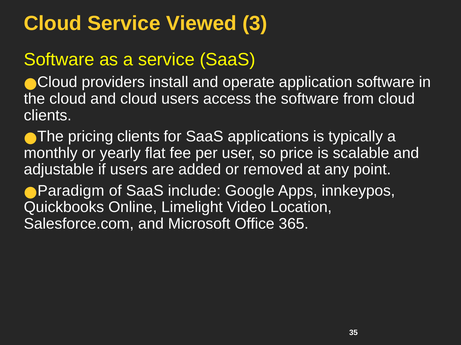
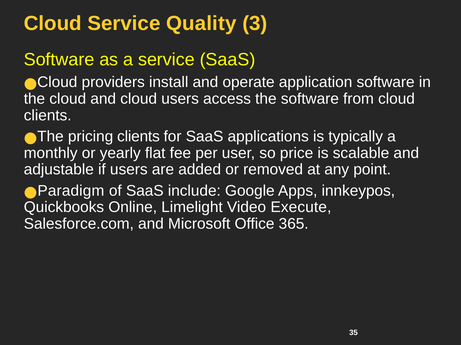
Viewed: Viewed -> Quality (201, 23)
Location: Location -> Execute (301, 208)
